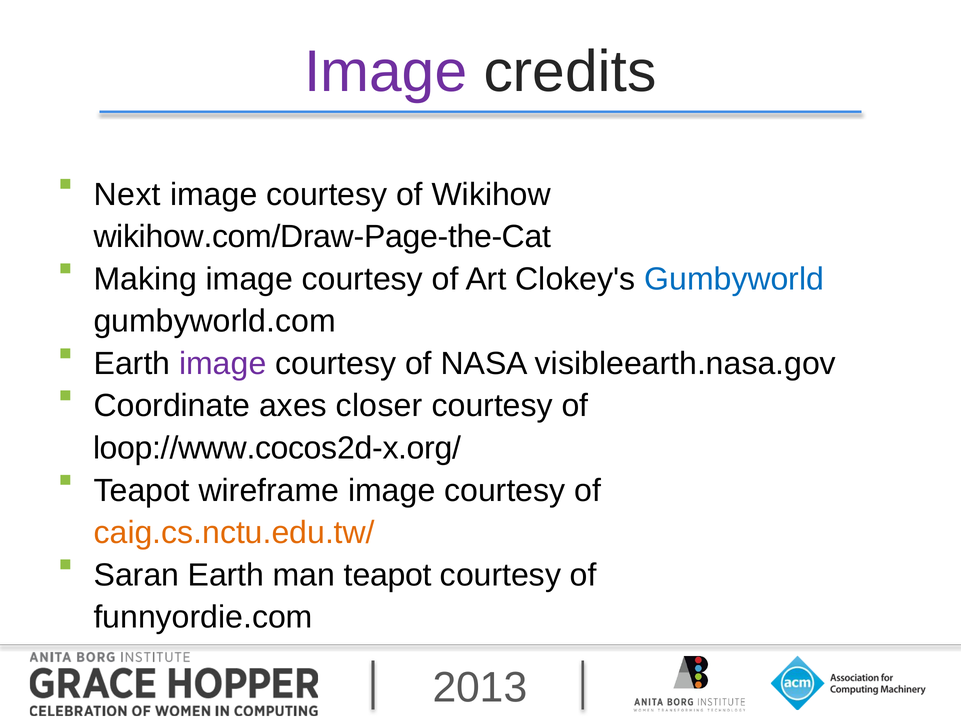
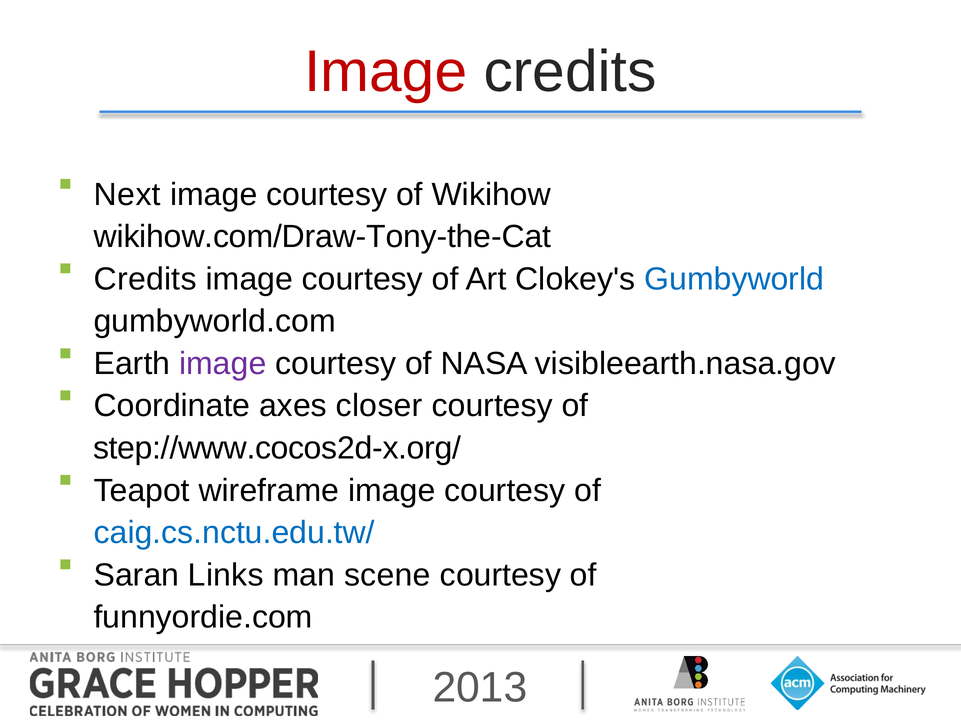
Image colour: purple -> red (386, 72)
wikihow.com/Draw-Page-the-Cat: wikihow.com/Draw-Page-the-Cat -> wikihow.com/Draw-Tony-the-Cat (322, 237)
Making: Making -> Credits (145, 279)
loop://www.cocos2d-x.org/: loop://www.cocos2d-x.org/ -> step://www.cocos2d-x.org/ (277, 448)
caig.cs.nctu.edu.tw/ colour: orange -> blue (234, 533)
Saran Earth: Earth -> Links (226, 575)
man teapot: teapot -> scene (387, 575)
